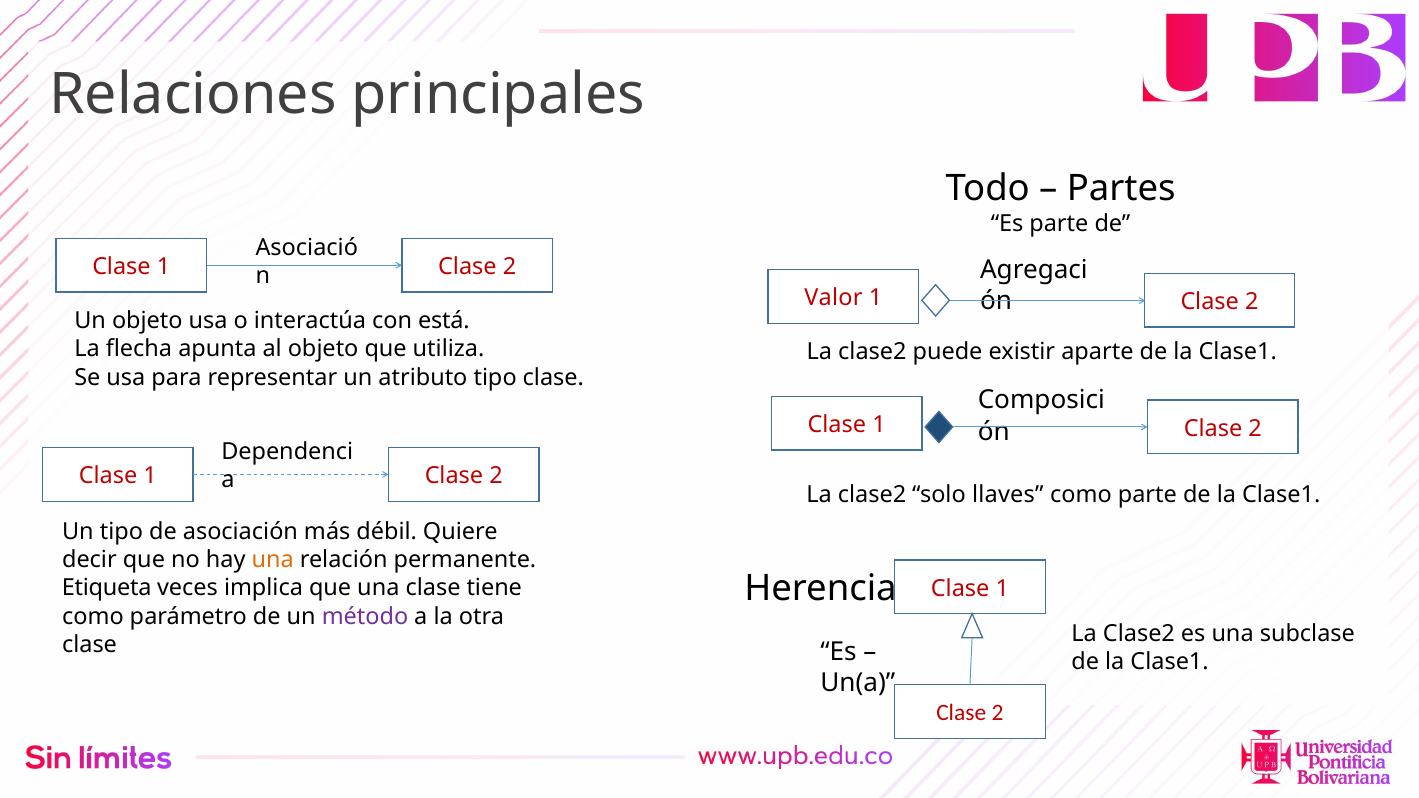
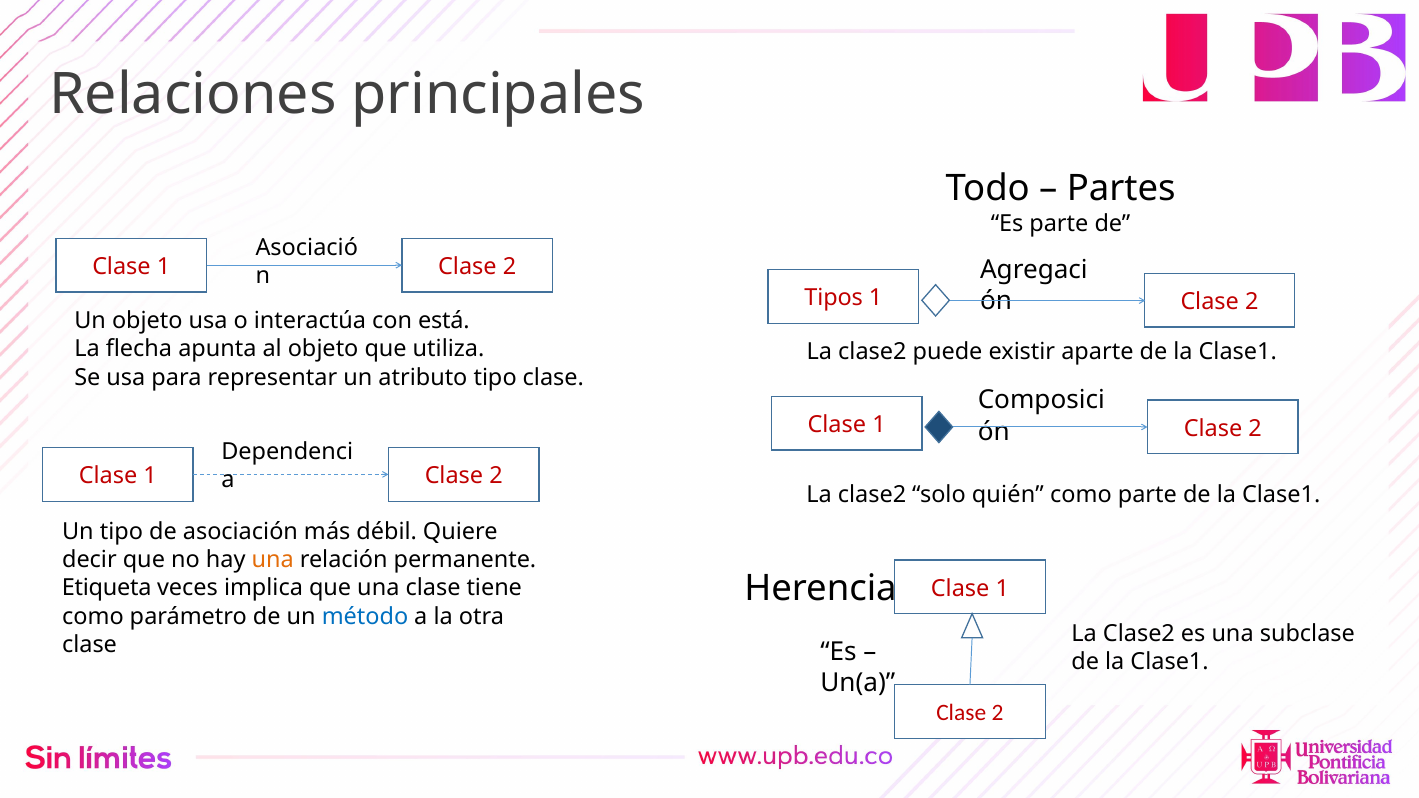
Valor: Valor -> Tipos (834, 298)
llaves: llaves -> quién (1008, 495)
método colour: purple -> blue (365, 617)
